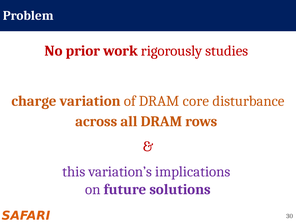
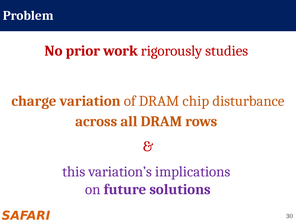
core: core -> chip (196, 101)
